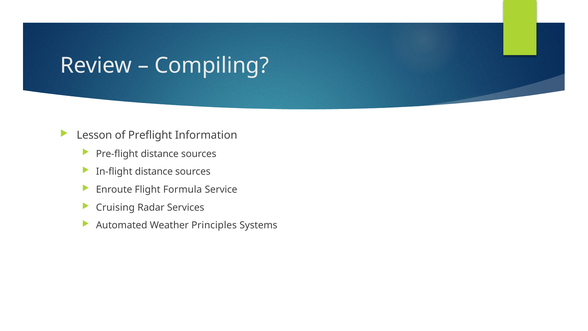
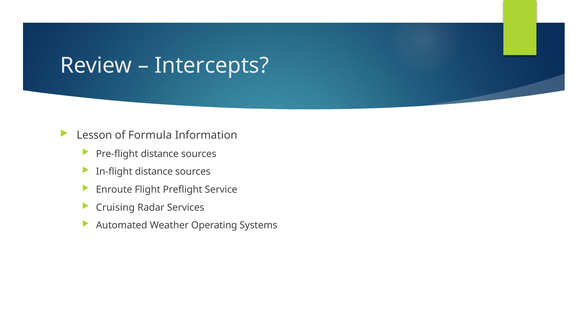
Compiling: Compiling -> Intercepts (212, 66)
Preflight: Preflight -> Formula (150, 135)
Formula: Formula -> Preflight (183, 189)
Principles: Principles -> Operating (214, 225)
